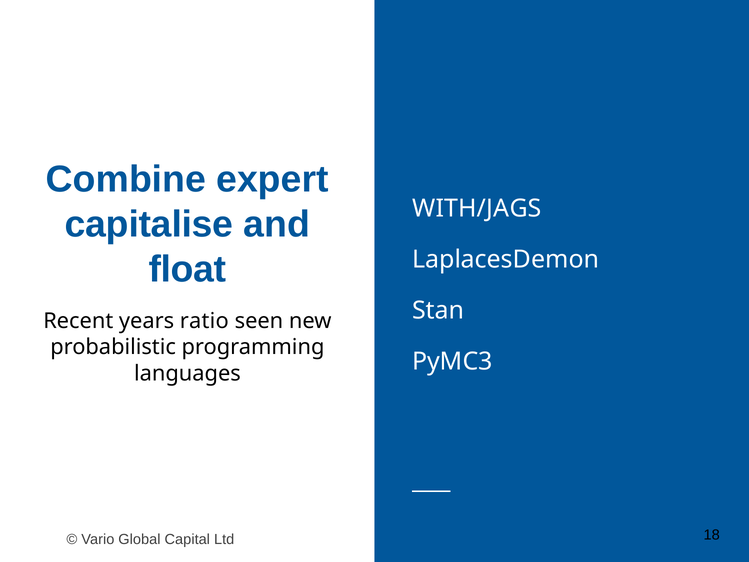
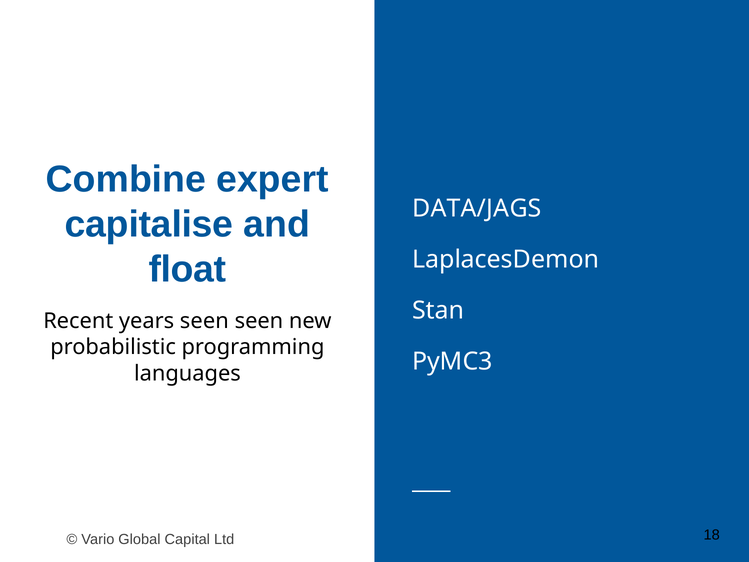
WITH/JAGS: WITH/JAGS -> DATA/JAGS (477, 208)
years ratio: ratio -> seen (204, 321)
